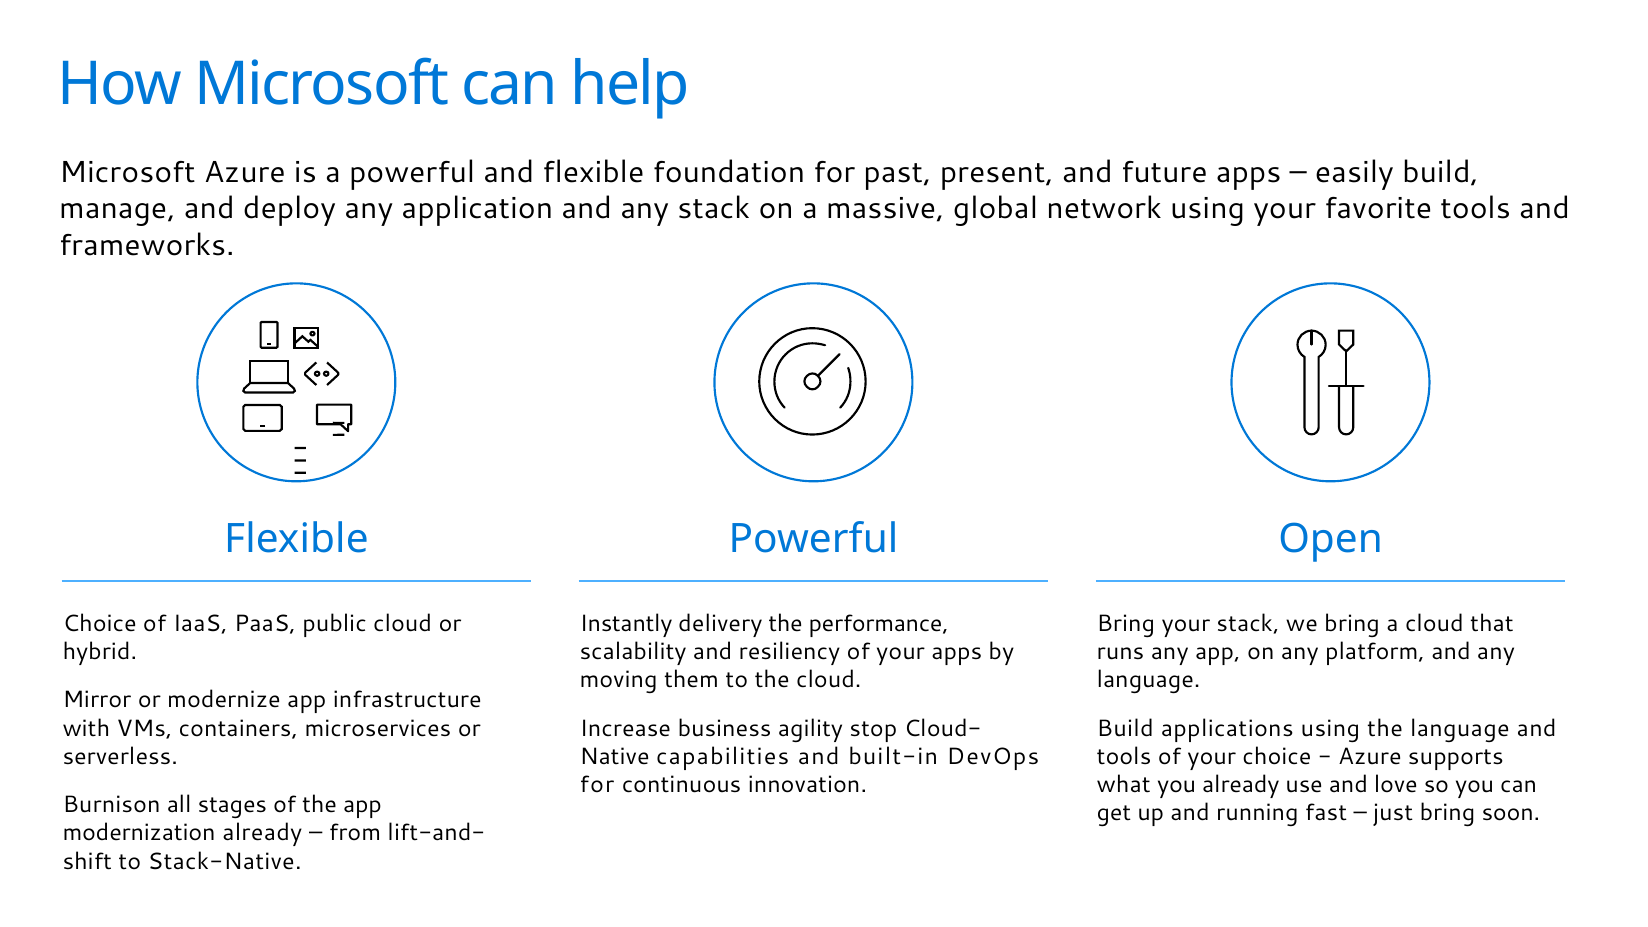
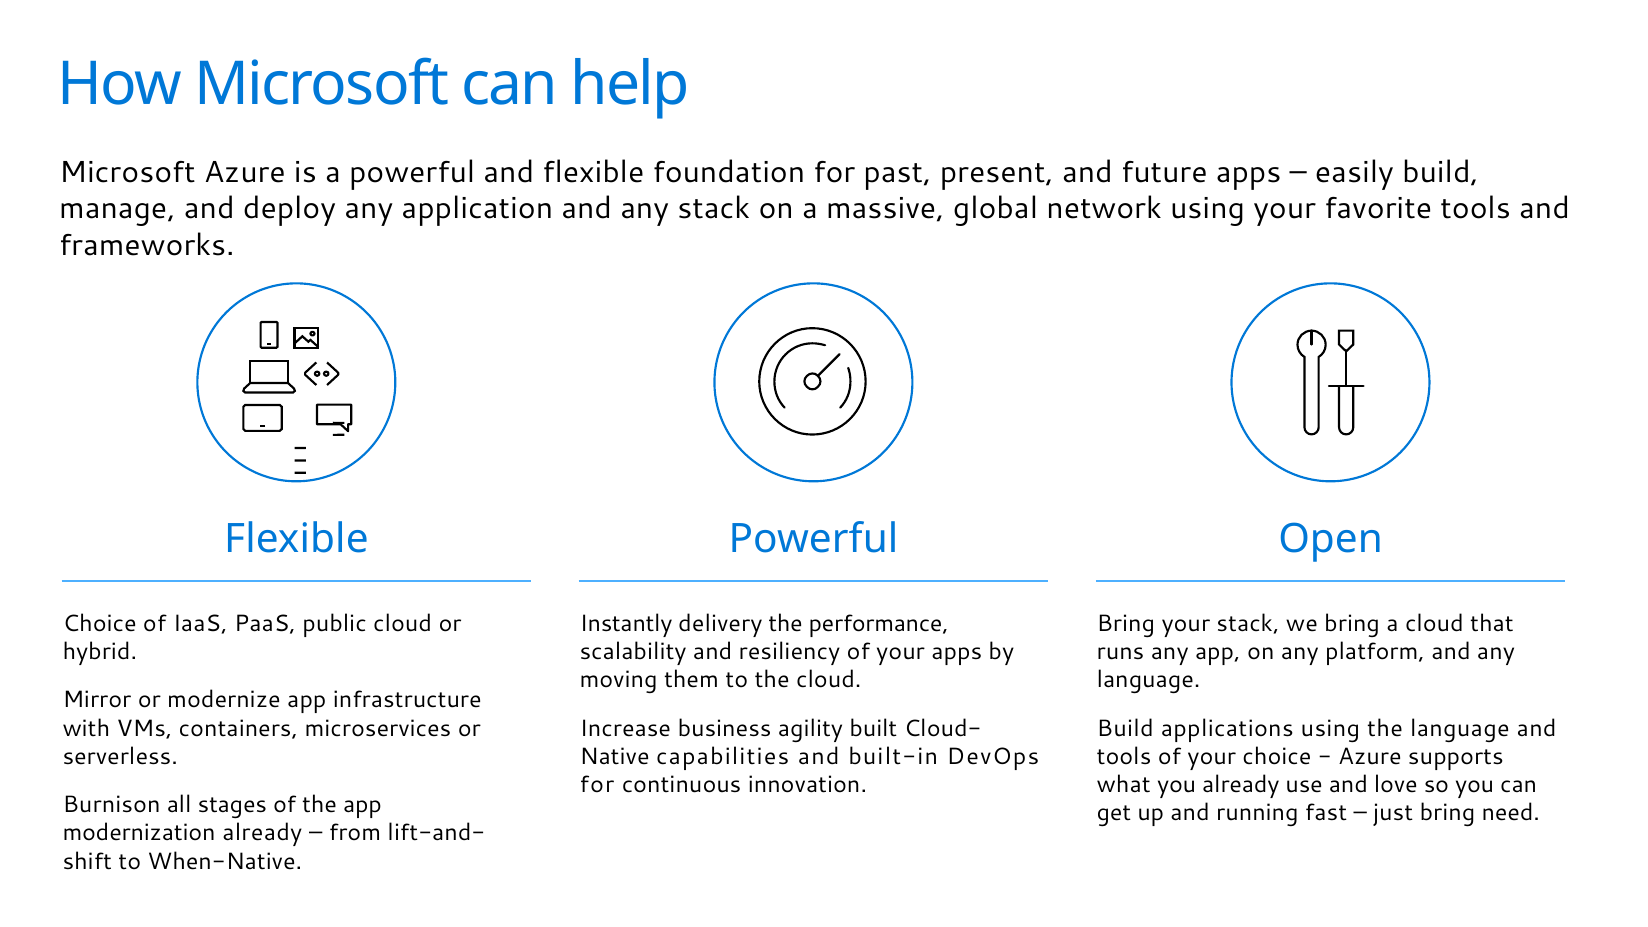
stop: stop -> built (873, 728)
soon: soon -> need (1511, 813)
Stack-Native: Stack-Native -> When-Native (225, 861)
